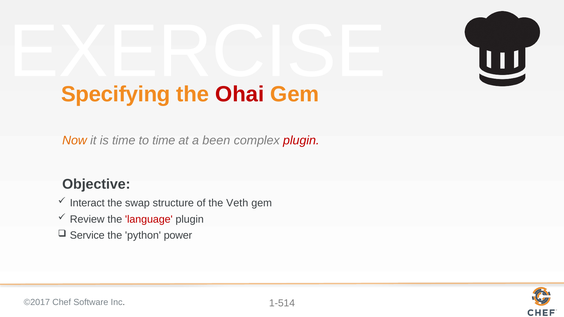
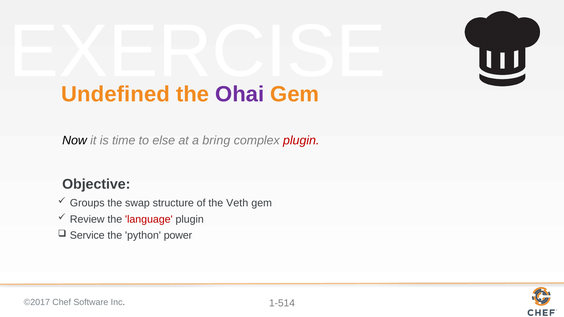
Specifying: Specifying -> Undefined (116, 94)
Ohai colour: red -> purple (240, 94)
Now colour: orange -> black (75, 140)
to time: time -> else (164, 140)
been: been -> bring (216, 140)
Interact: Interact -> Groups (87, 203)
